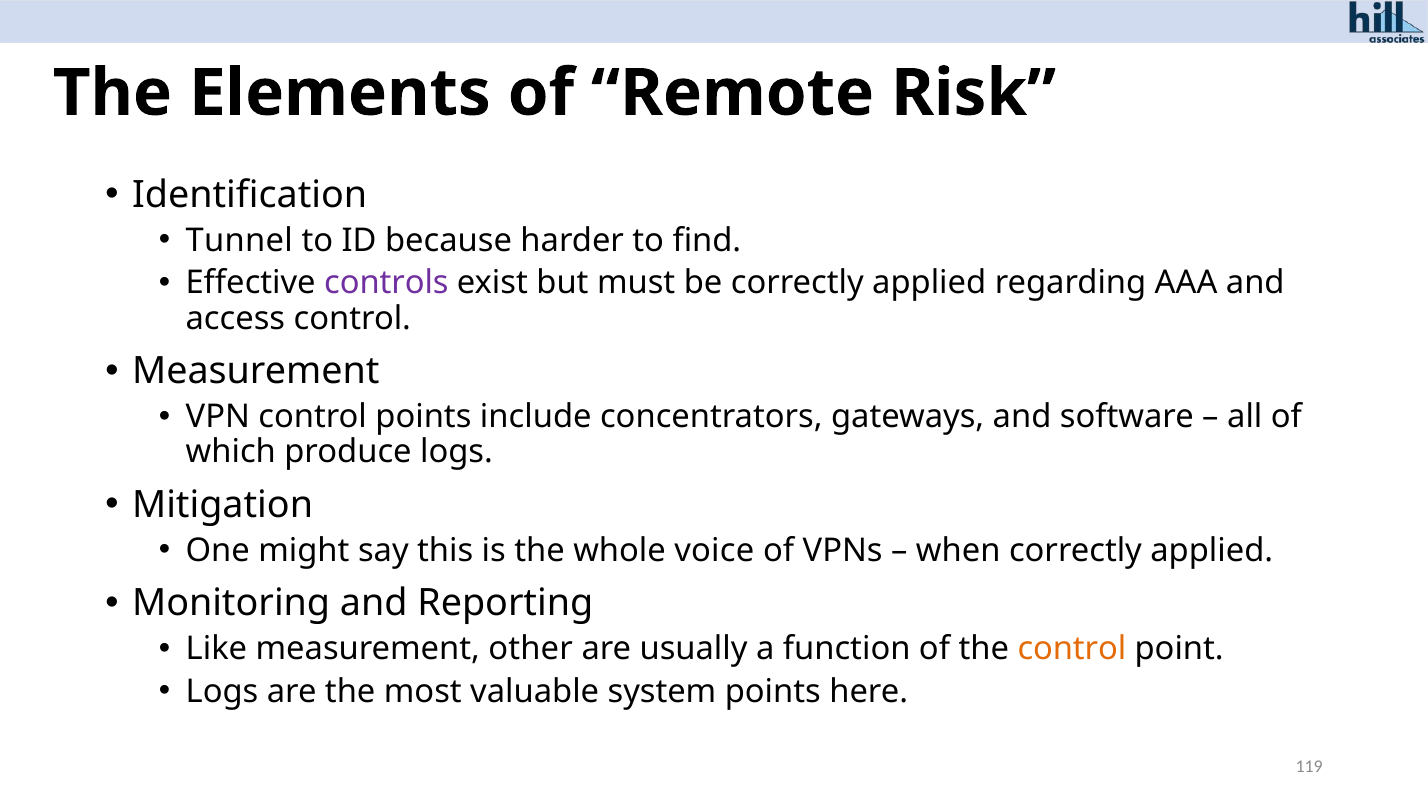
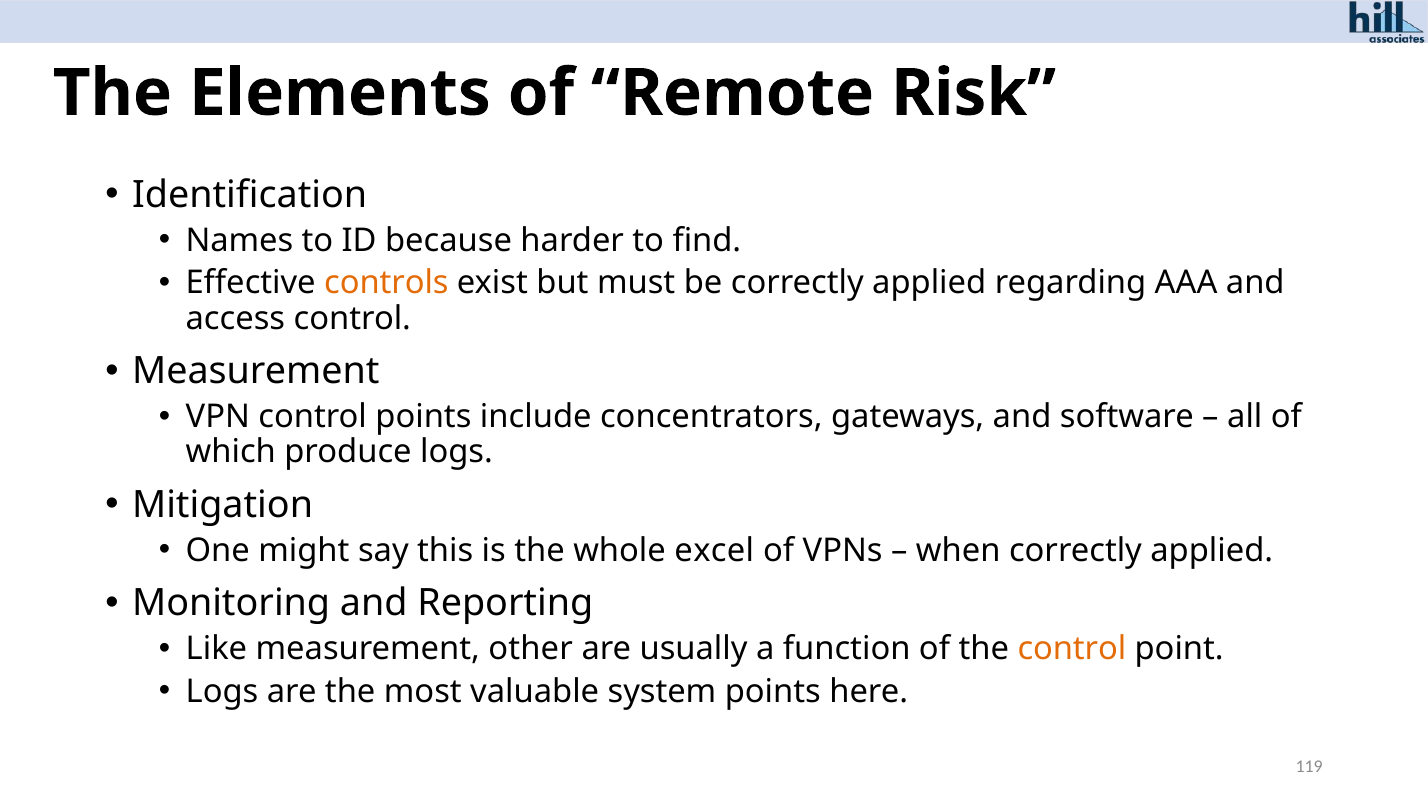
Tunnel: Tunnel -> Names (239, 240)
controls colour: purple -> orange (386, 283)
voice: voice -> excel (714, 551)
